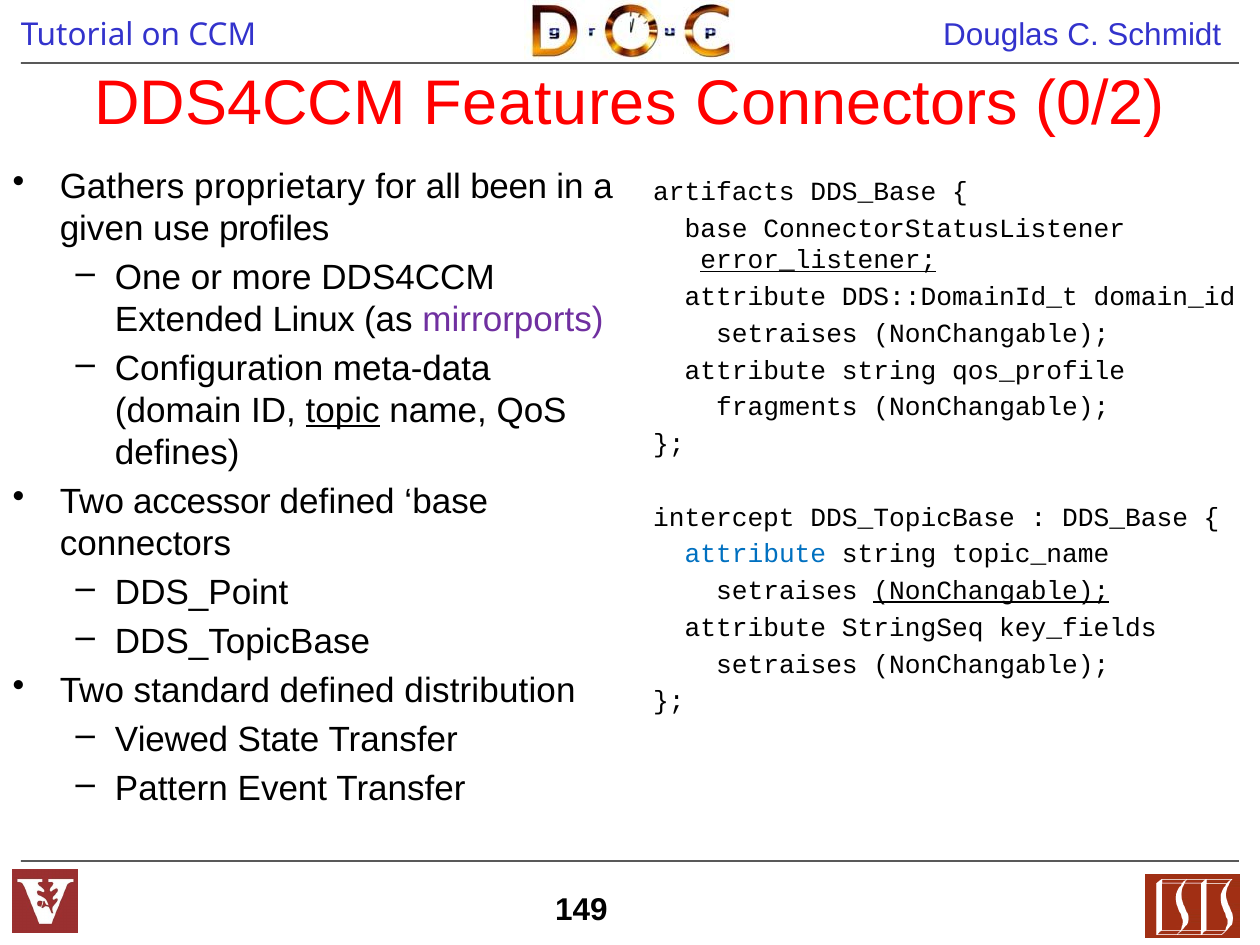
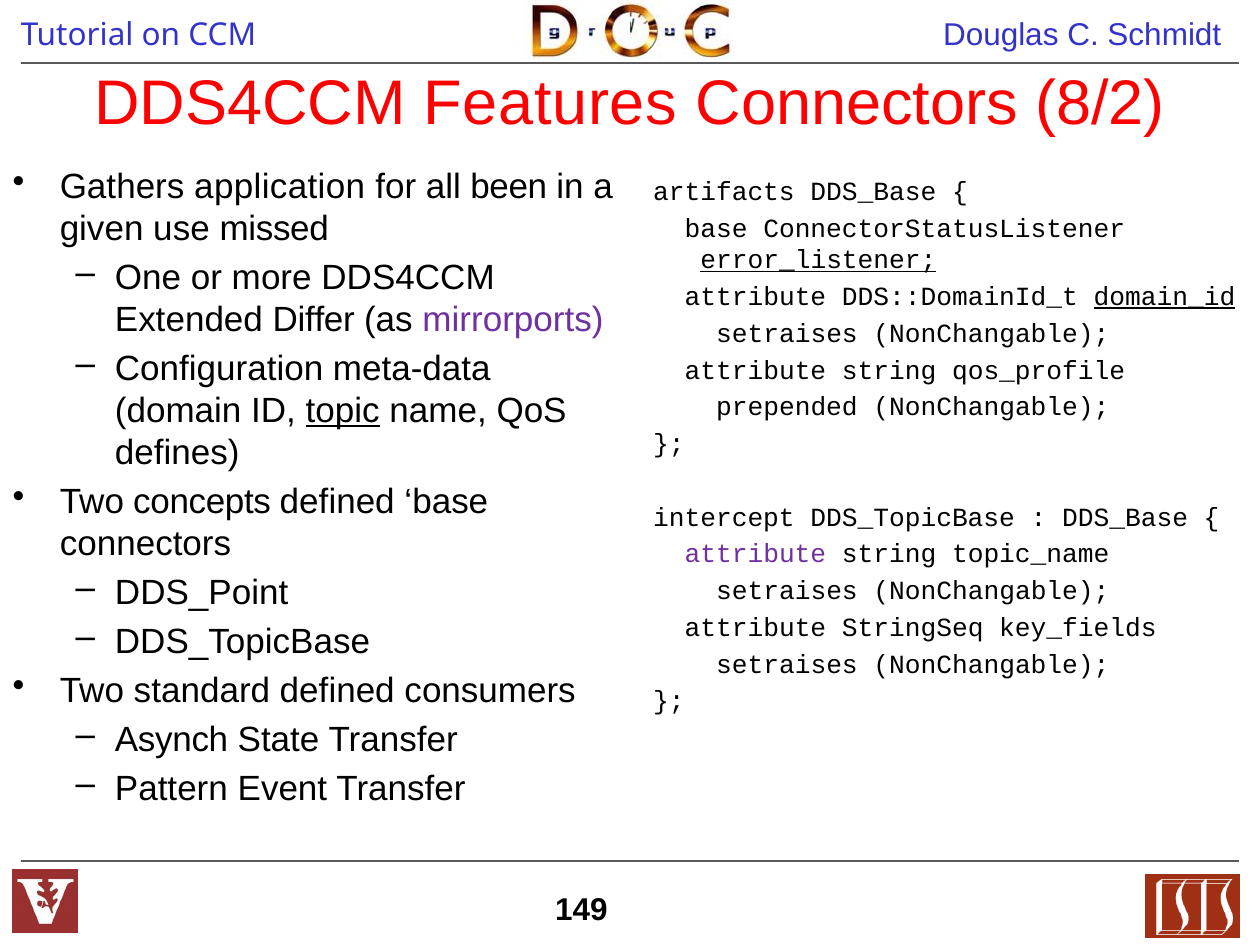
0/2: 0/2 -> 8/2 (1100, 104)
proprietary: proprietary -> application (280, 187)
profiles: profiles -> missed (274, 229)
domain_id underline: none -> present (1164, 297)
Linux: Linux -> Differ (314, 320)
fragments: fragments -> prepended (787, 407)
accessor: accessor -> concepts (202, 502)
attribute colour: blue -> purple (755, 554)
NonChangable underline: present -> none (991, 591)
distribution: distribution -> consumers (490, 691)
Viewed: Viewed -> Asynch (172, 740)
